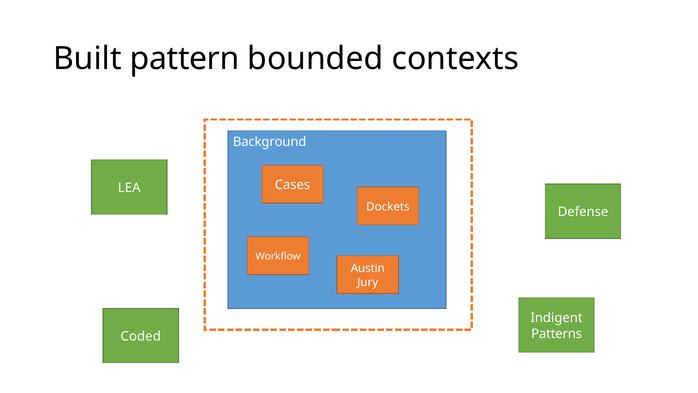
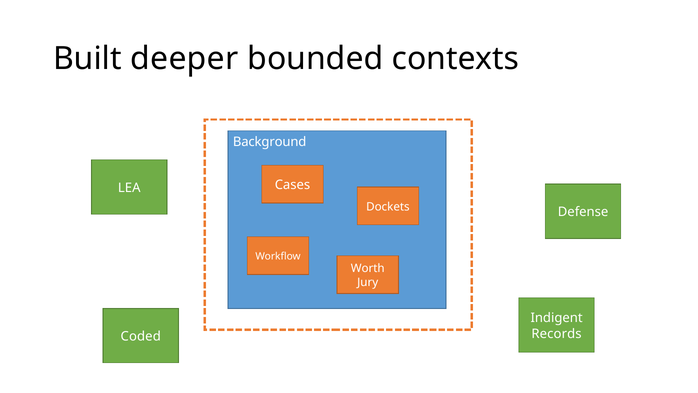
pattern: pattern -> deeper (184, 59)
Austin: Austin -> Worth (368, 268)
Patterns: Patterns -> Records (557, 333)
